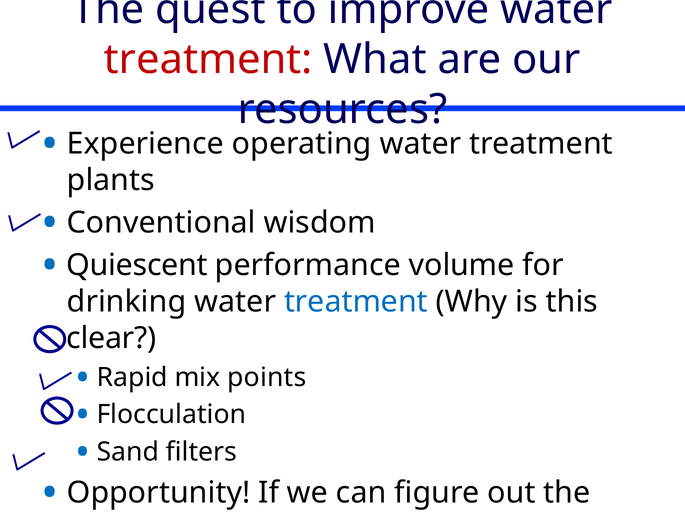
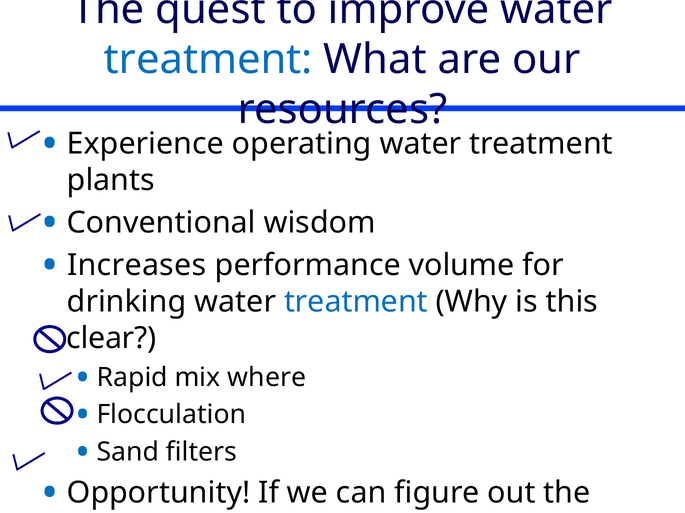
treatment colour: red -> blue (208, 60)
Quiescent: Quiescent -> Increases (137, 266)
points: points -> where (267, 378)
